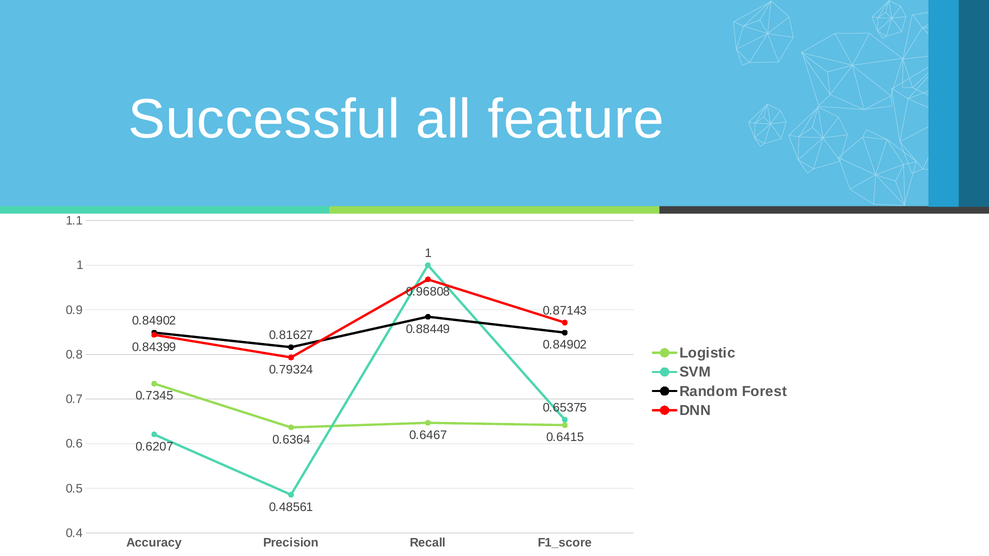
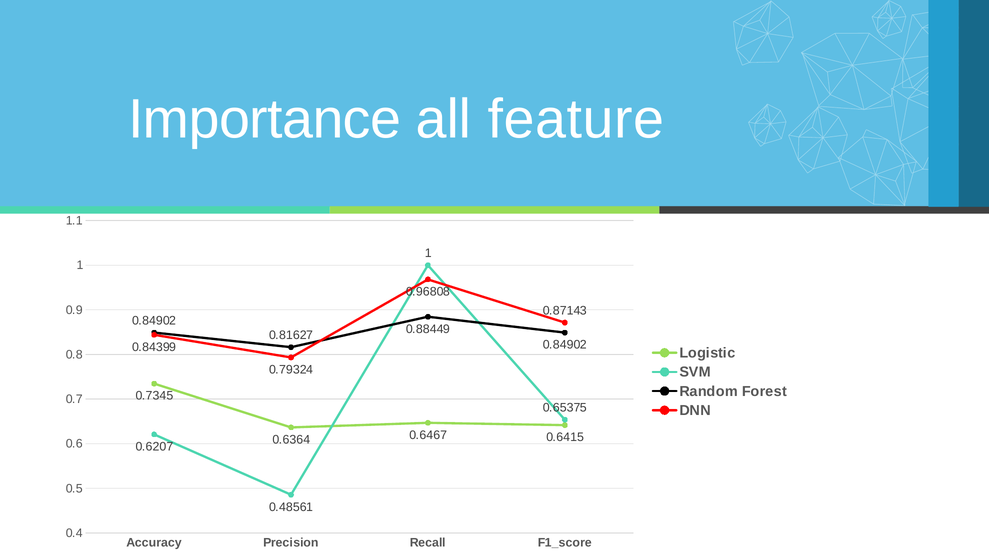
Successful: Successful -> Importance (265, 119)
